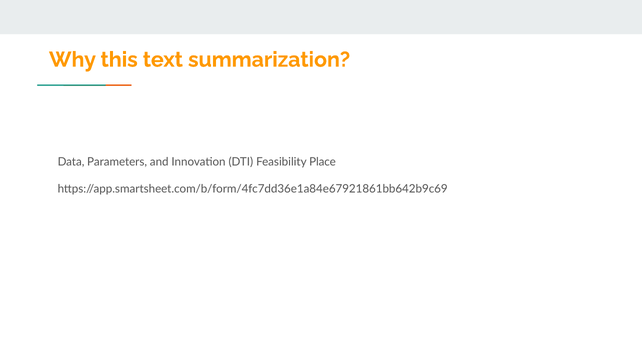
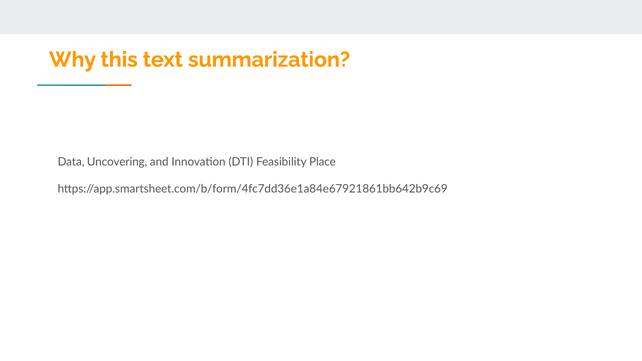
Parameters: Parameters -> Uncovering (117, 162)
